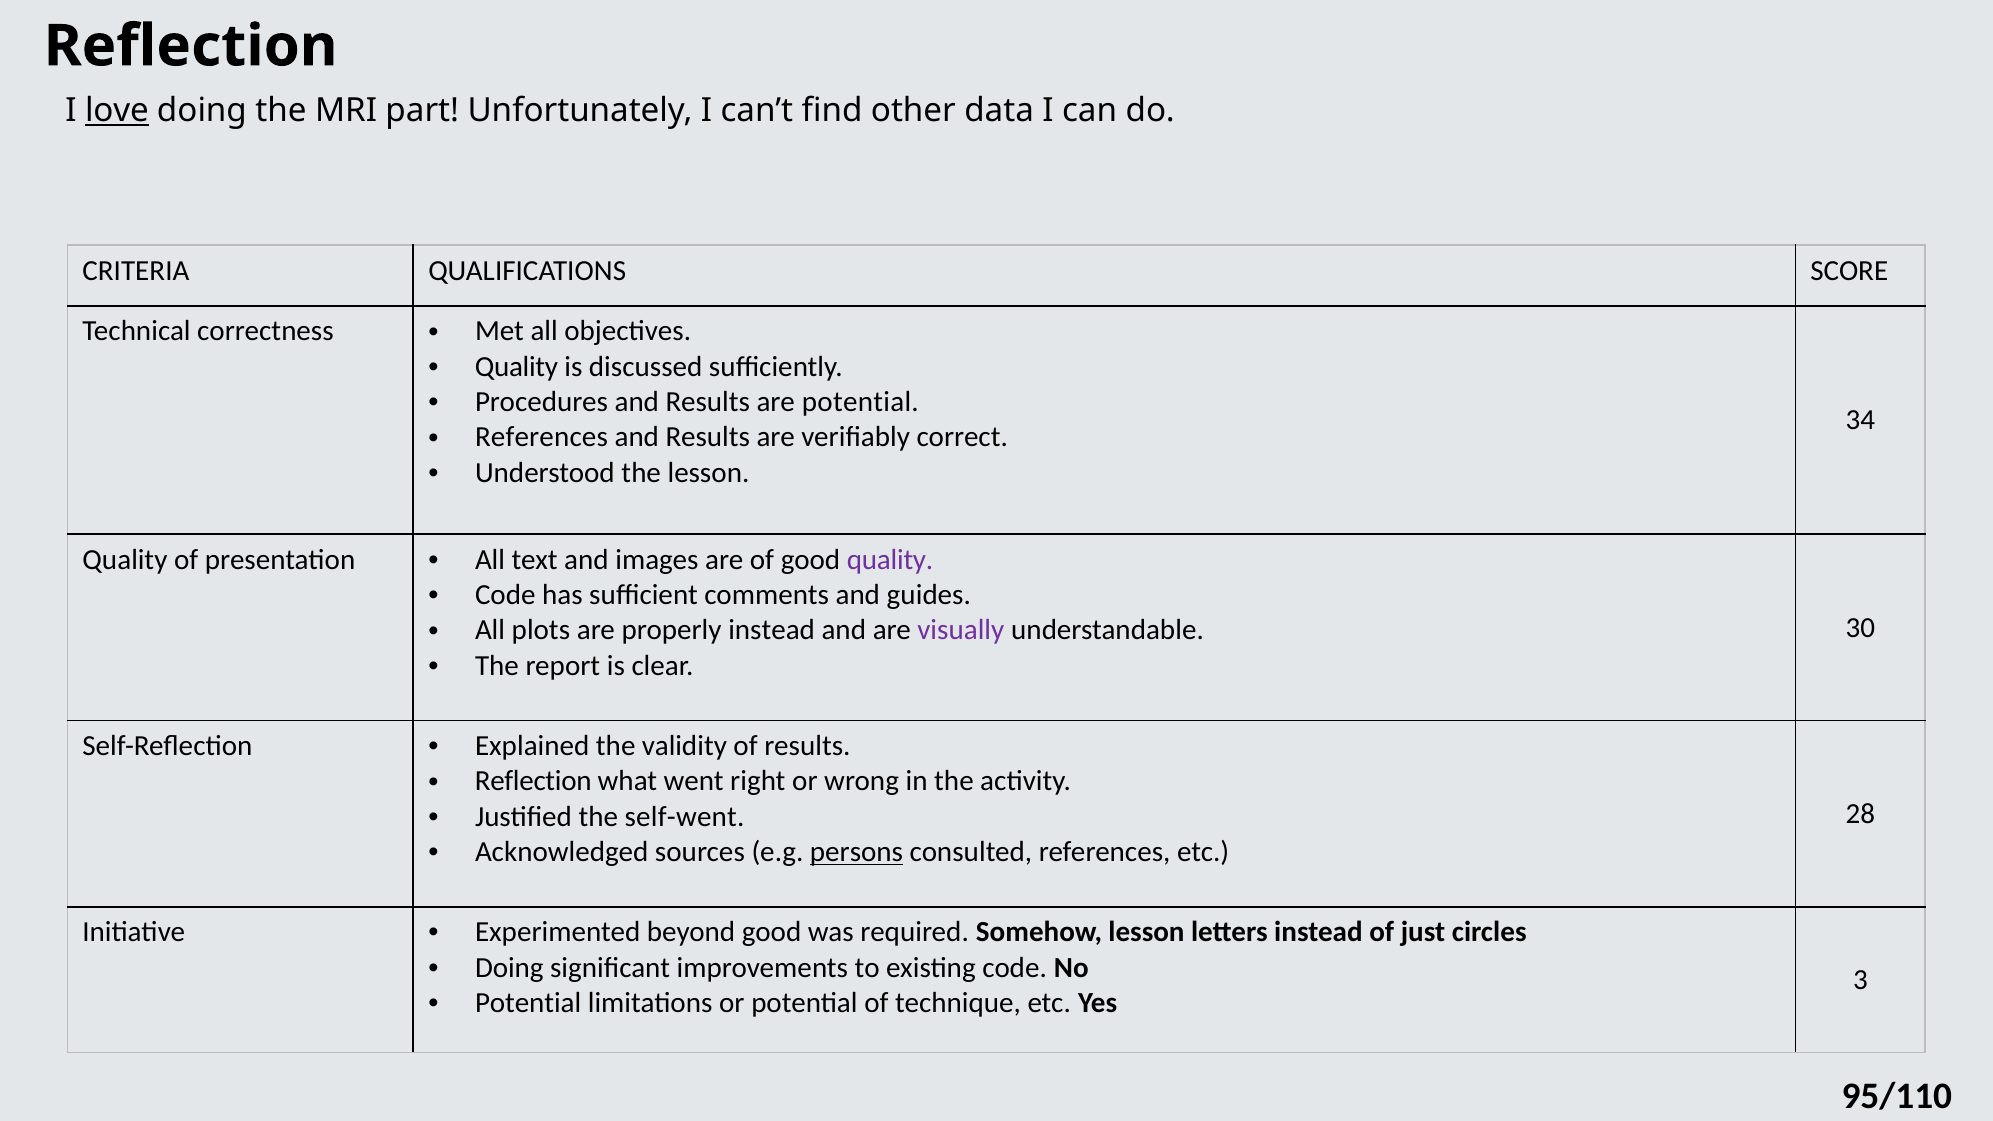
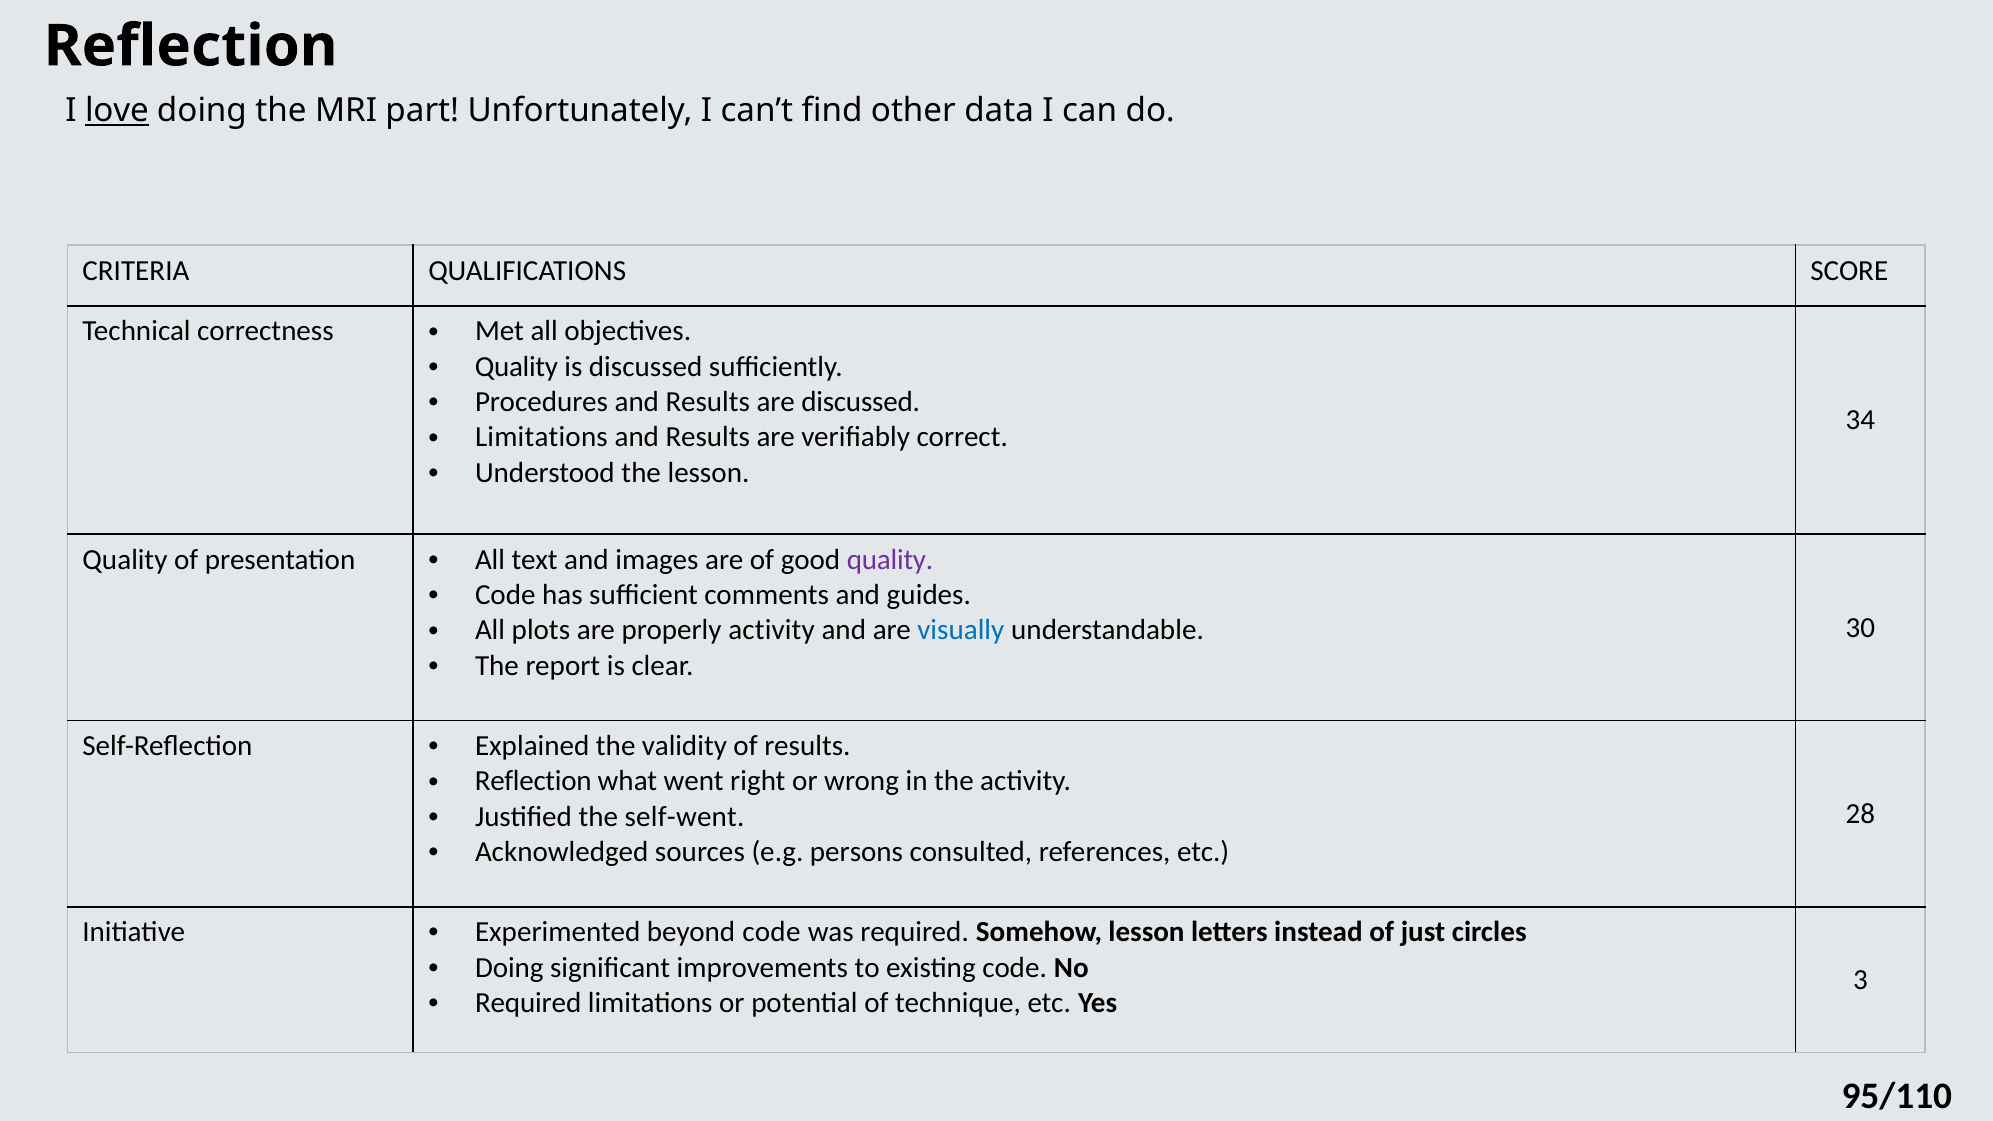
are potential: potential -> discussed (861, 402)
References: References -> Limitations (541, 437)
properly instead: instead -> activity (772, 630)
visually colour: purple -> blue (961, 630)
persons underline: present -> none (857, 852)
beyond good: good -> code (771, 932)
Potential: Potential -> Required (528, 1003)
